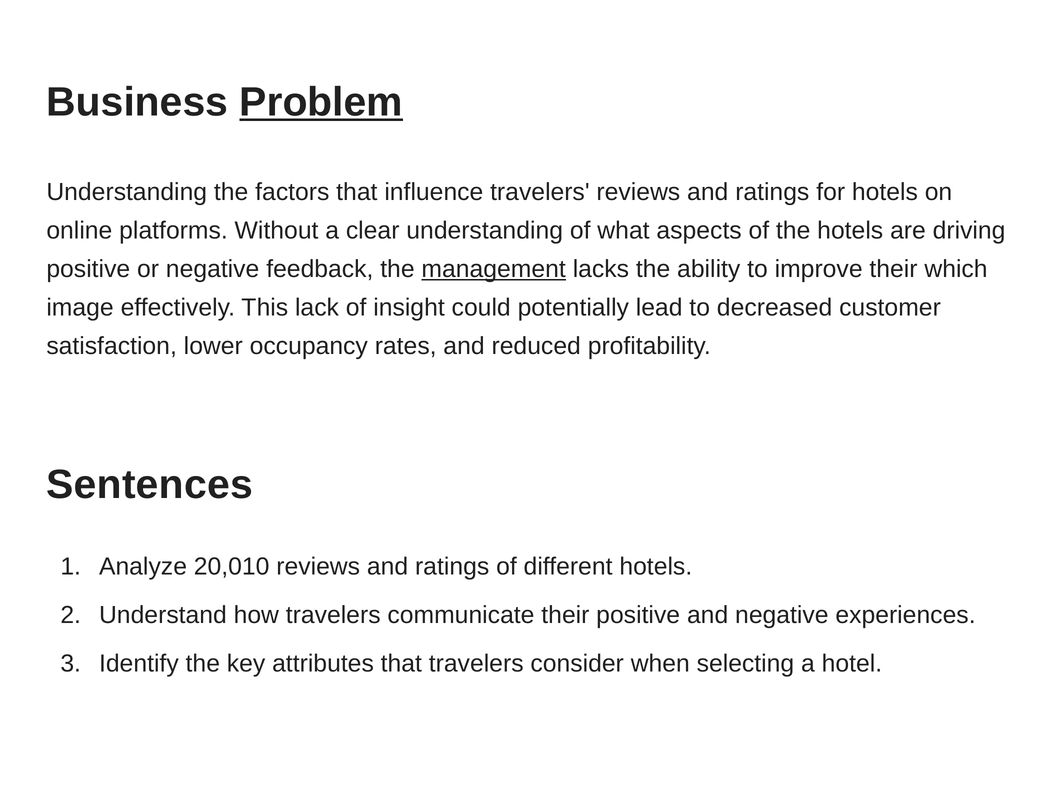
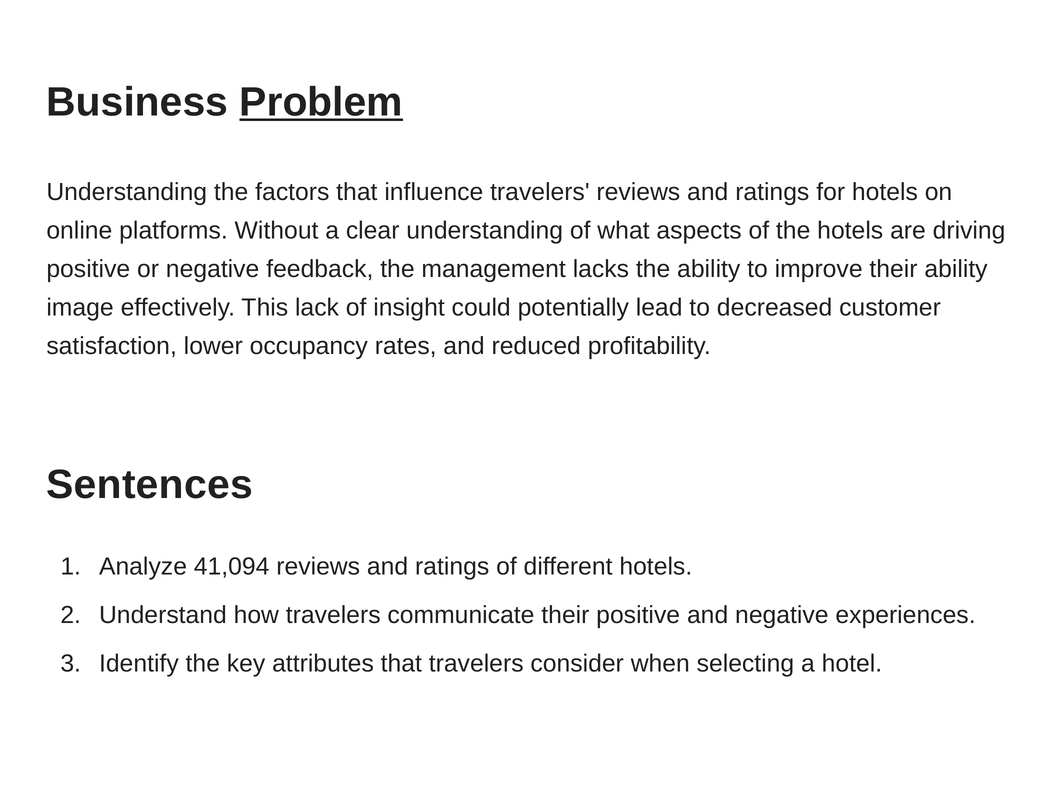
management underline: present -> none (494, 269)
their which: which -> ability (956, 269)
20,010: 20,010 -> 41,094 (232, 567)
